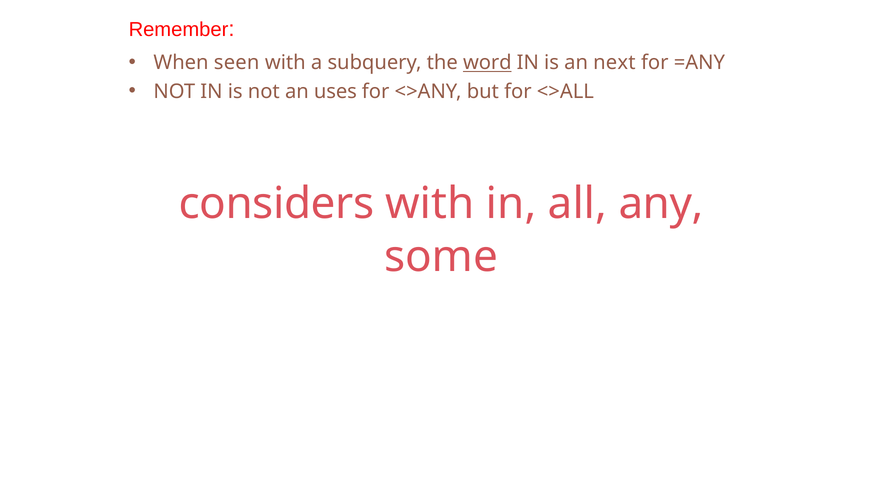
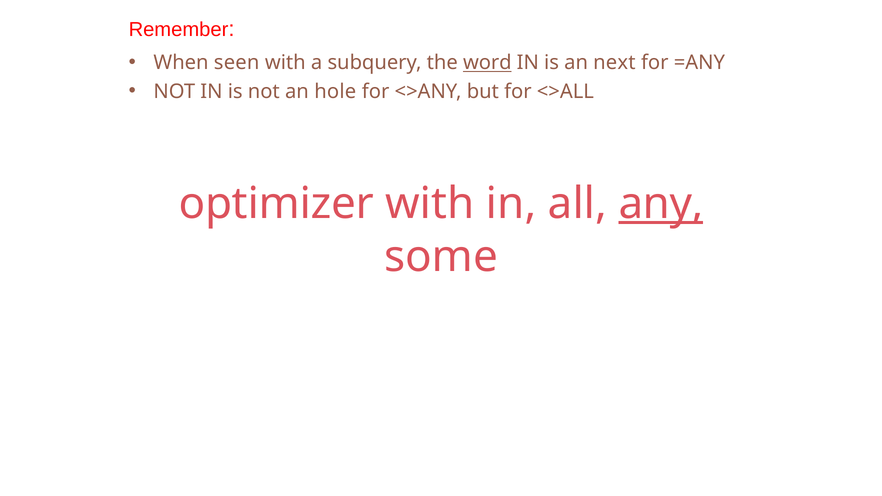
uses: uses -> hole (335, 91)
considers: considers -> optimizer (276, 204)
any underline: none -> present (661, 204)
